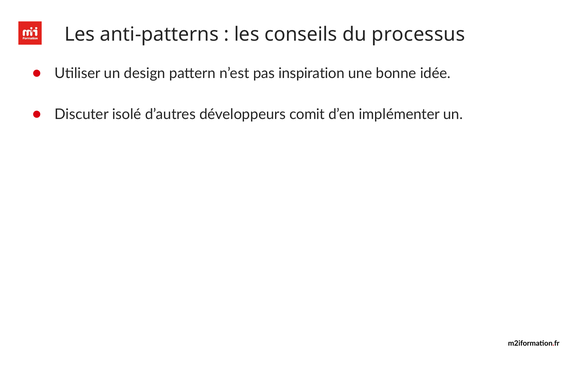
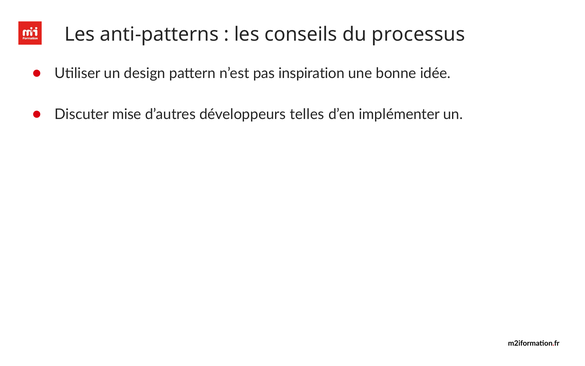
isolé: isolé -> mise (127, 114)
comit: comit -> telles (307, 114)
